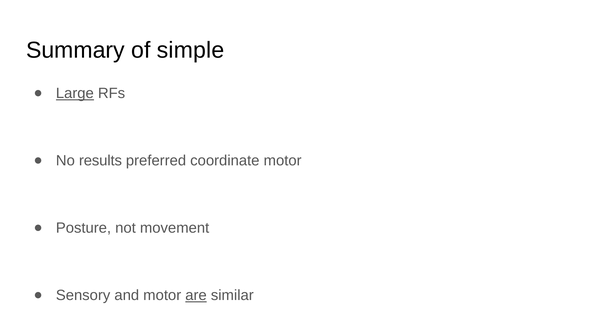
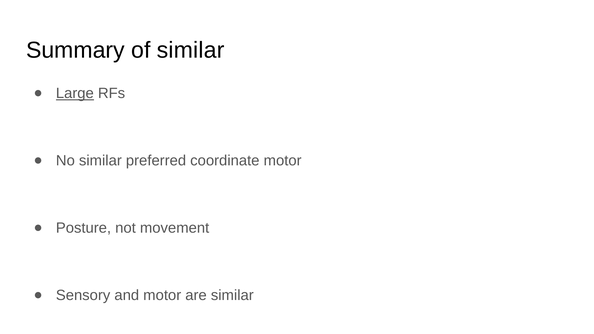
of simple: simple -> similar (191, 50)
No results: results -> similar (100, 161)
are underline: present -> none (196, 295)
